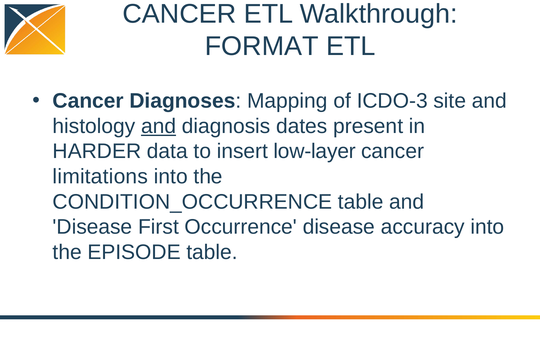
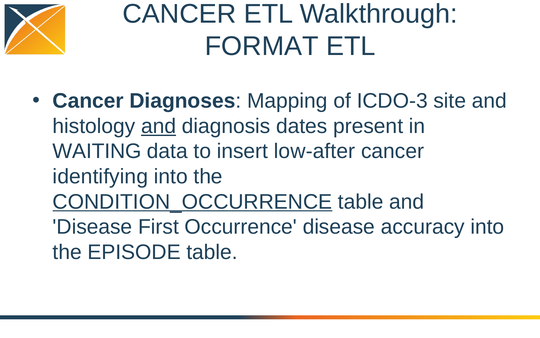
HARDER: HARDER -> WAITING (97, 151)
low-layer: low-layer -> low-after (315, 151)
limitations: limitations -> identifying (100, 176)
CONDITION_OCCURRENCE underline: none -> present (192, 201)
